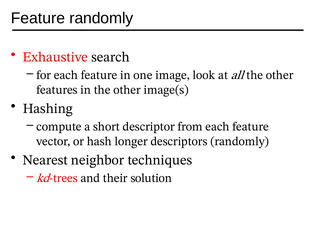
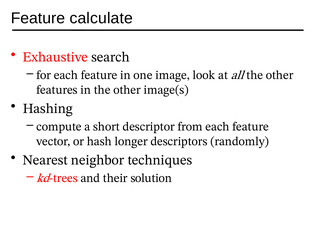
Feature randomly: randomly -> calculate (101, 18)
